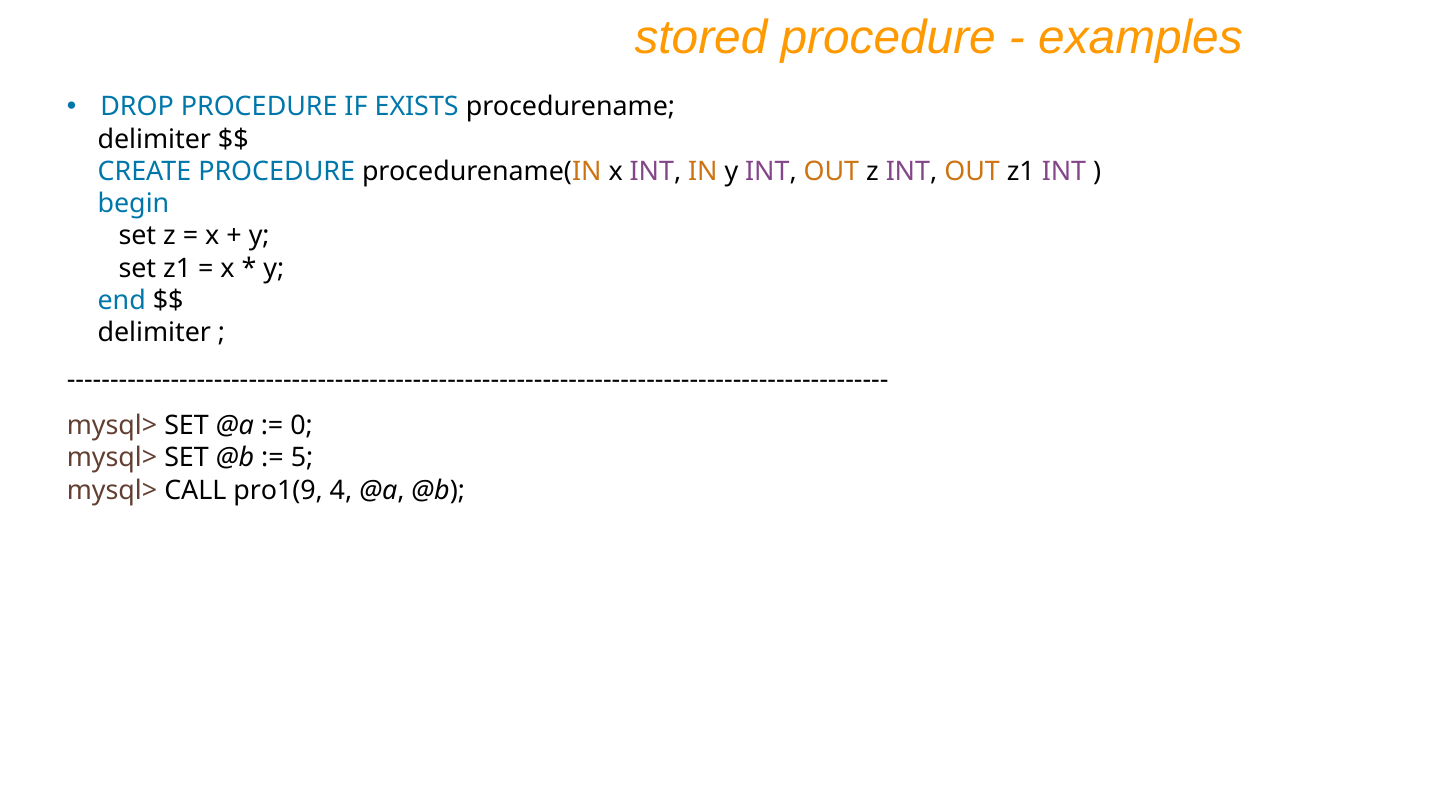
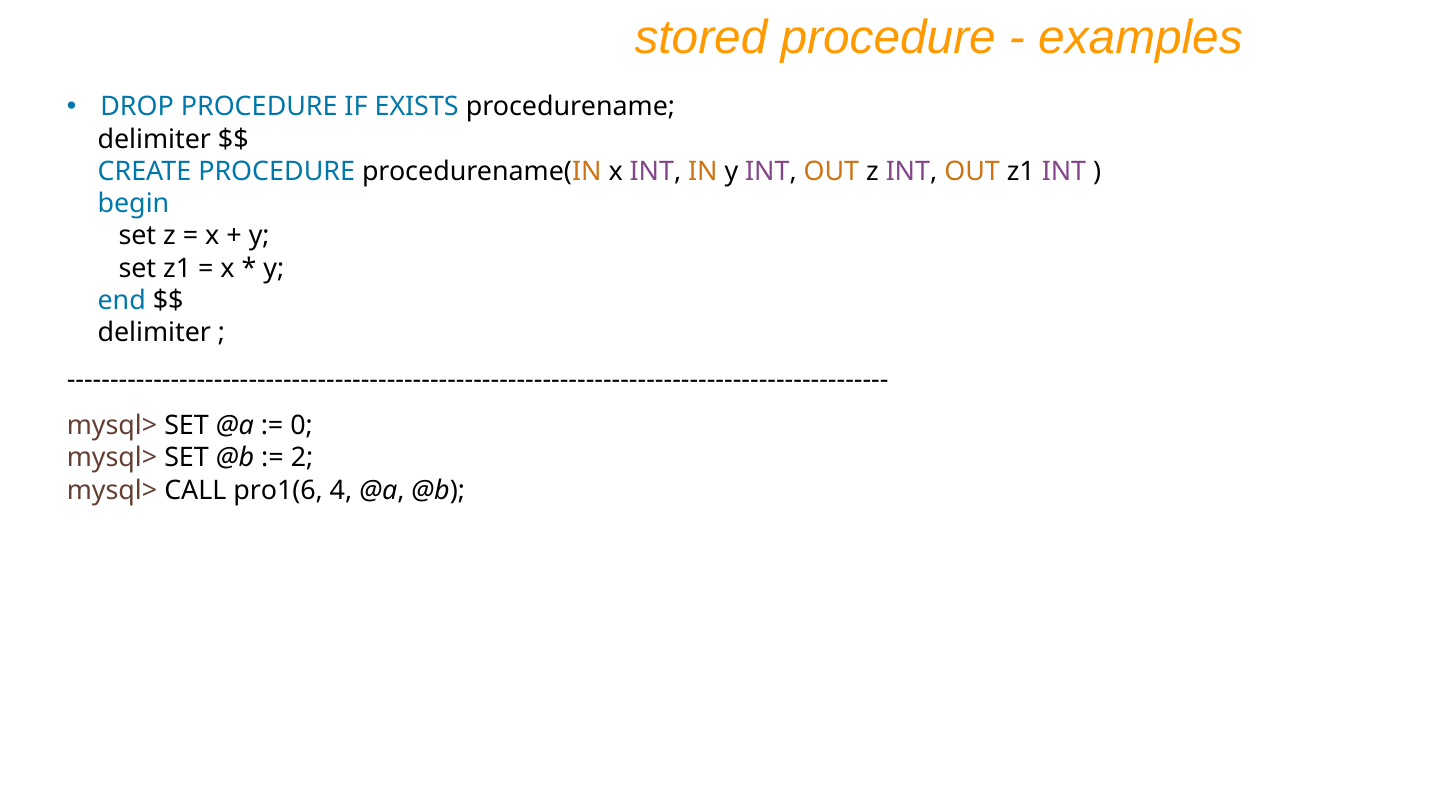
5: 5 -> 2 (302, 458)
pro1(9: pro1(9 -> pro1(6 (278, 490)
